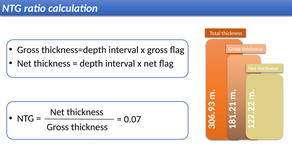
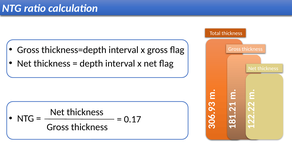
0.07: 0.07 -> 0.17 (133, 120)
